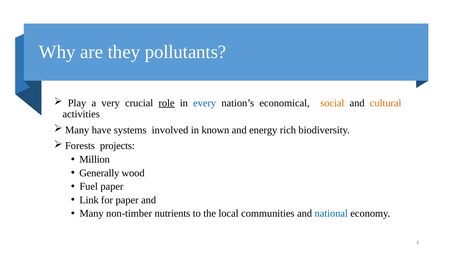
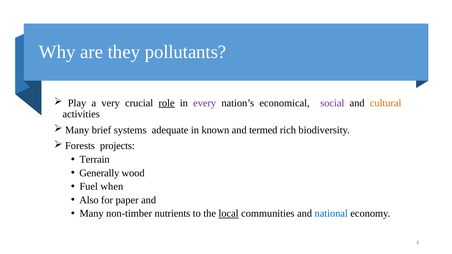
every colour: blue -> purple (205, 103)
social colour: orange -> purple (332, 103)
have: have -> brief (102, 130)
involved: involved -> adequate (170, 130)
energy: energy -> termed (263, 130)
Million: Million -> Terrain (95, 160)
Fuel paper: paper -> when (112, 187)
Link: Link -> Also (89, 200)
local underline: none -> present (229, 214)
